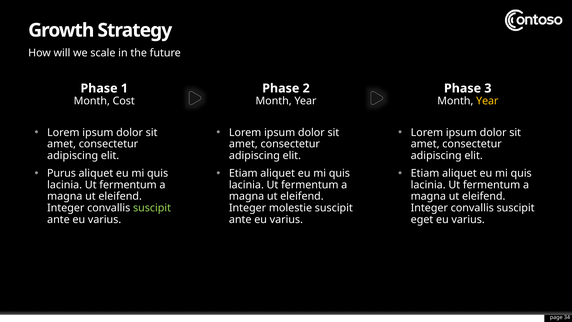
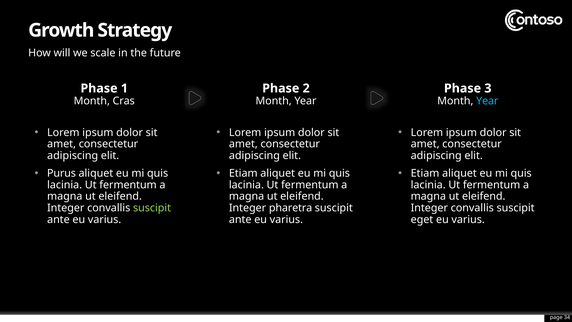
Cost: Cost -> Cras (124, 101)
Year colour: yellow -> light blue (487, 101)
molestie: molestie -> pharetra (291, 208)
